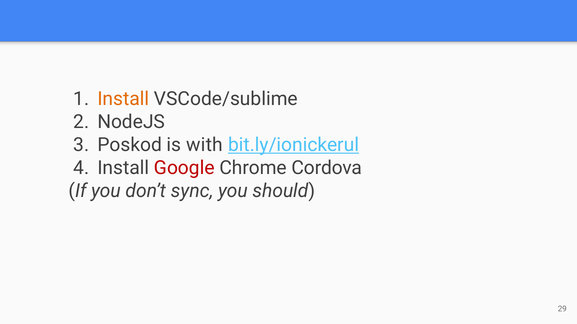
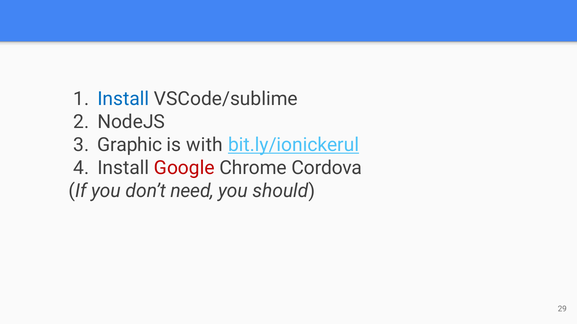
Install colour: orange -> blue (123, 99)
Poskod: Poskod -> Graphic (130, 145)
sync: sync -> need (192, 191)
